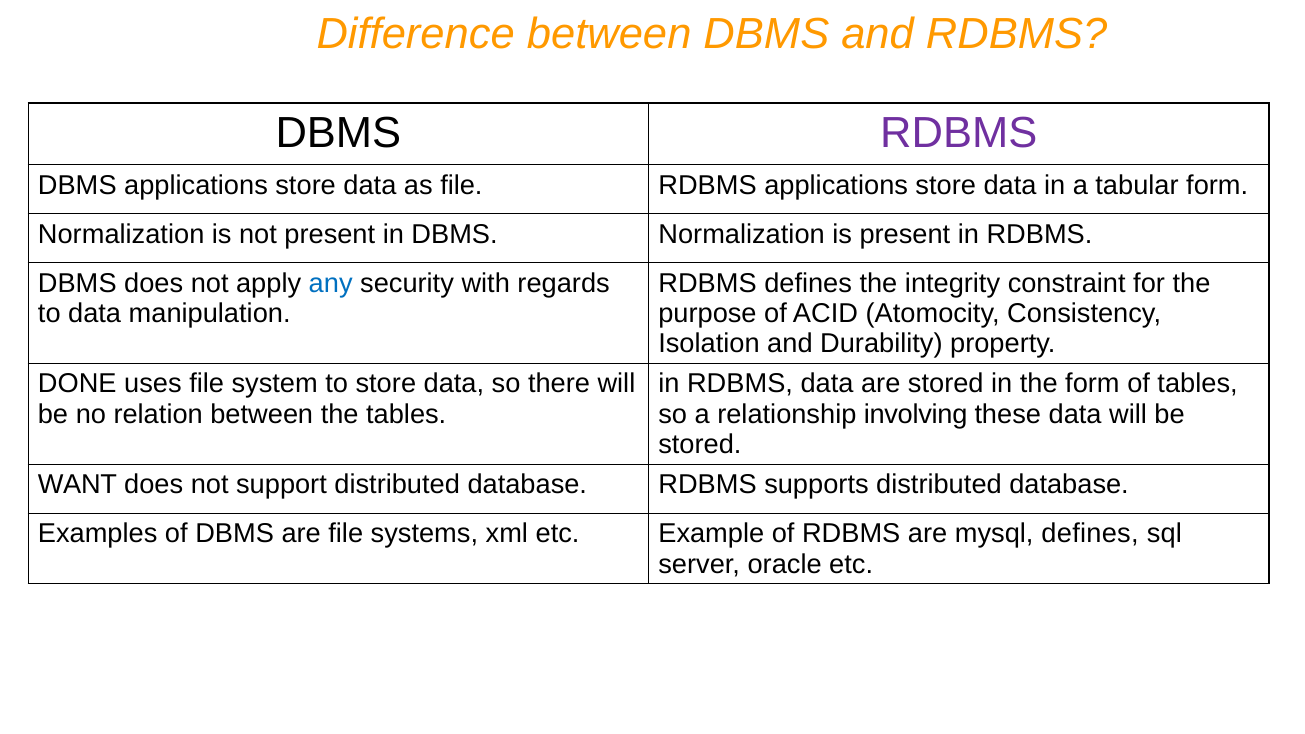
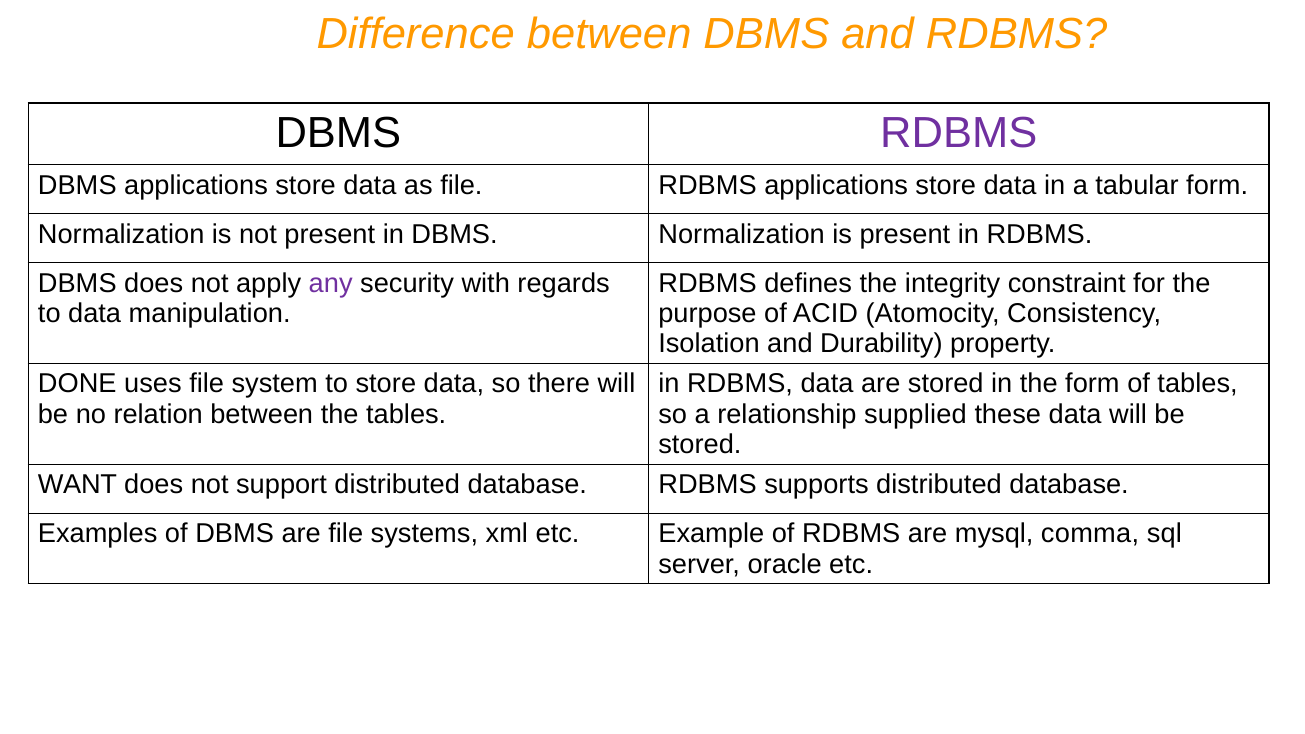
any colour: blue -> purple (331, 283)
involving: involving -> supplied (915, 414)
mysql defines: defines -> comma (1090, 534)
